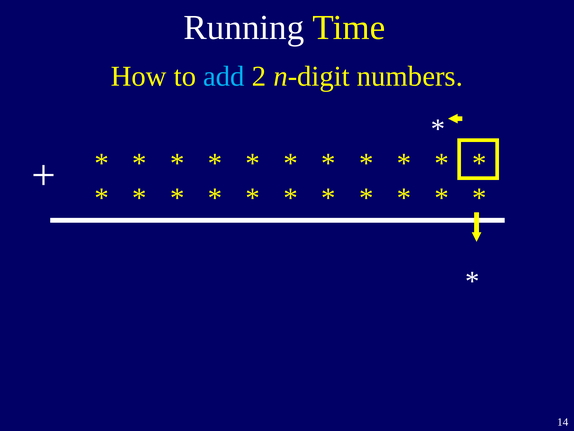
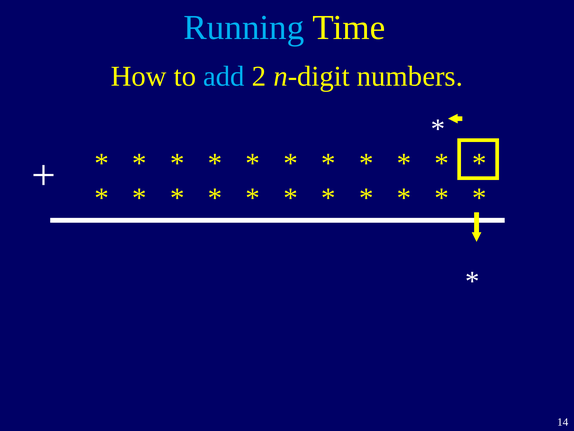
Running colour: white -> light blue (244, 28)
